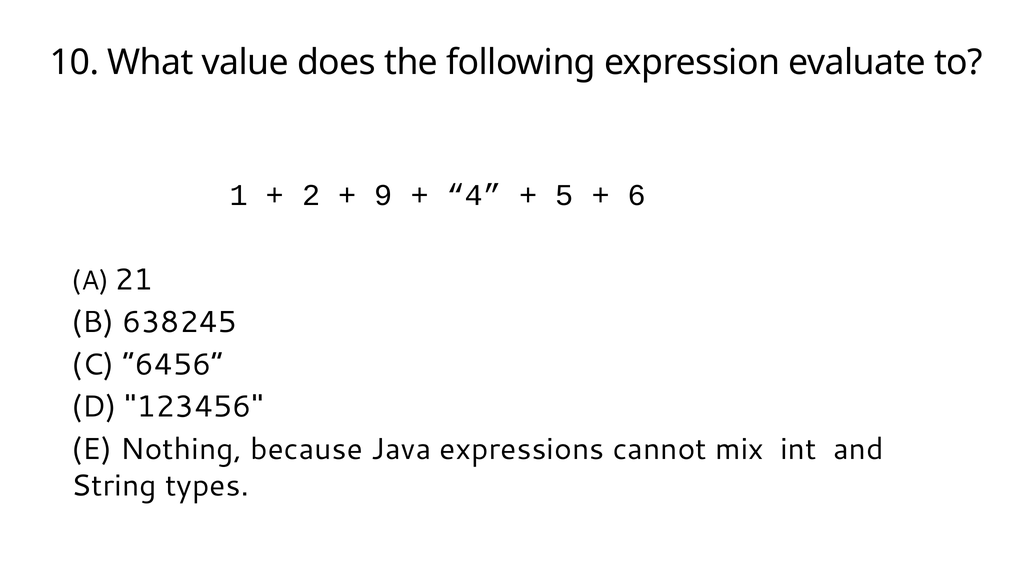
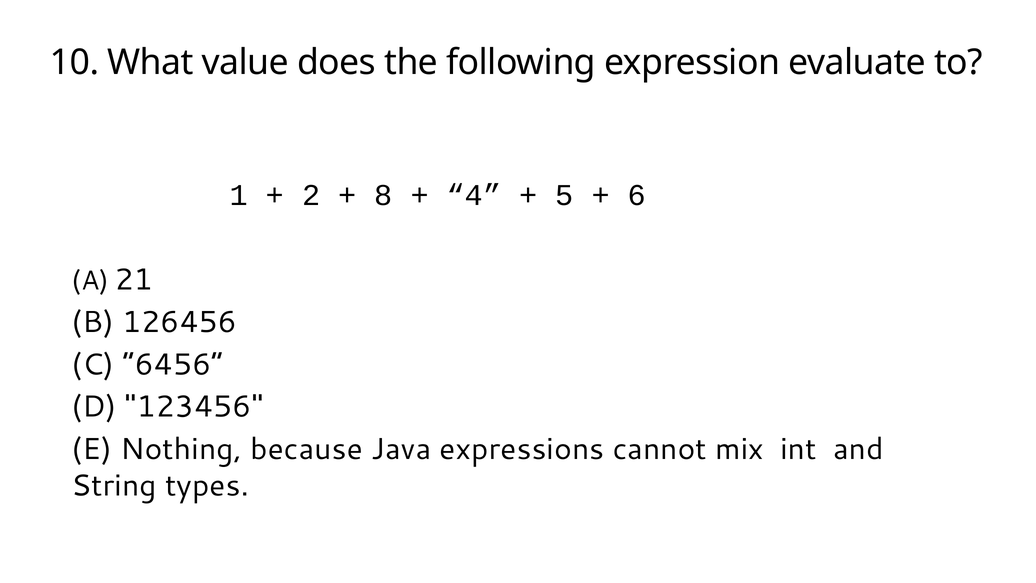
9: 9 -> 8 (384, 195)
638245: 638245 -> 126456 (180, 322)
